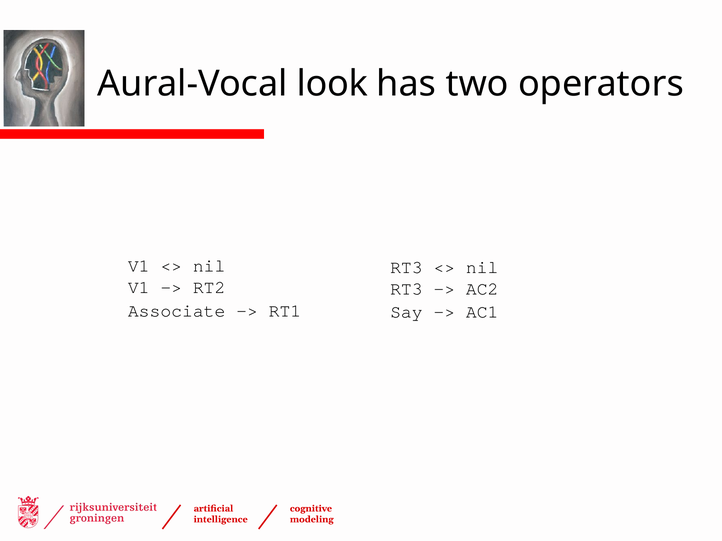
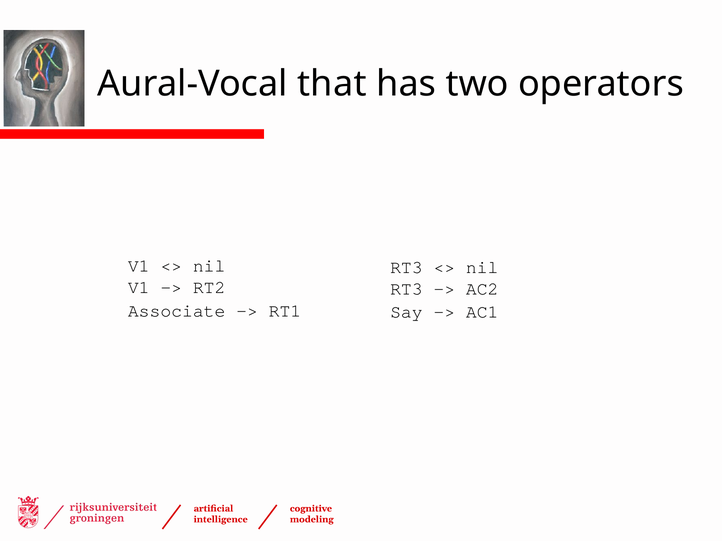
look: look -> that (332, 84)
